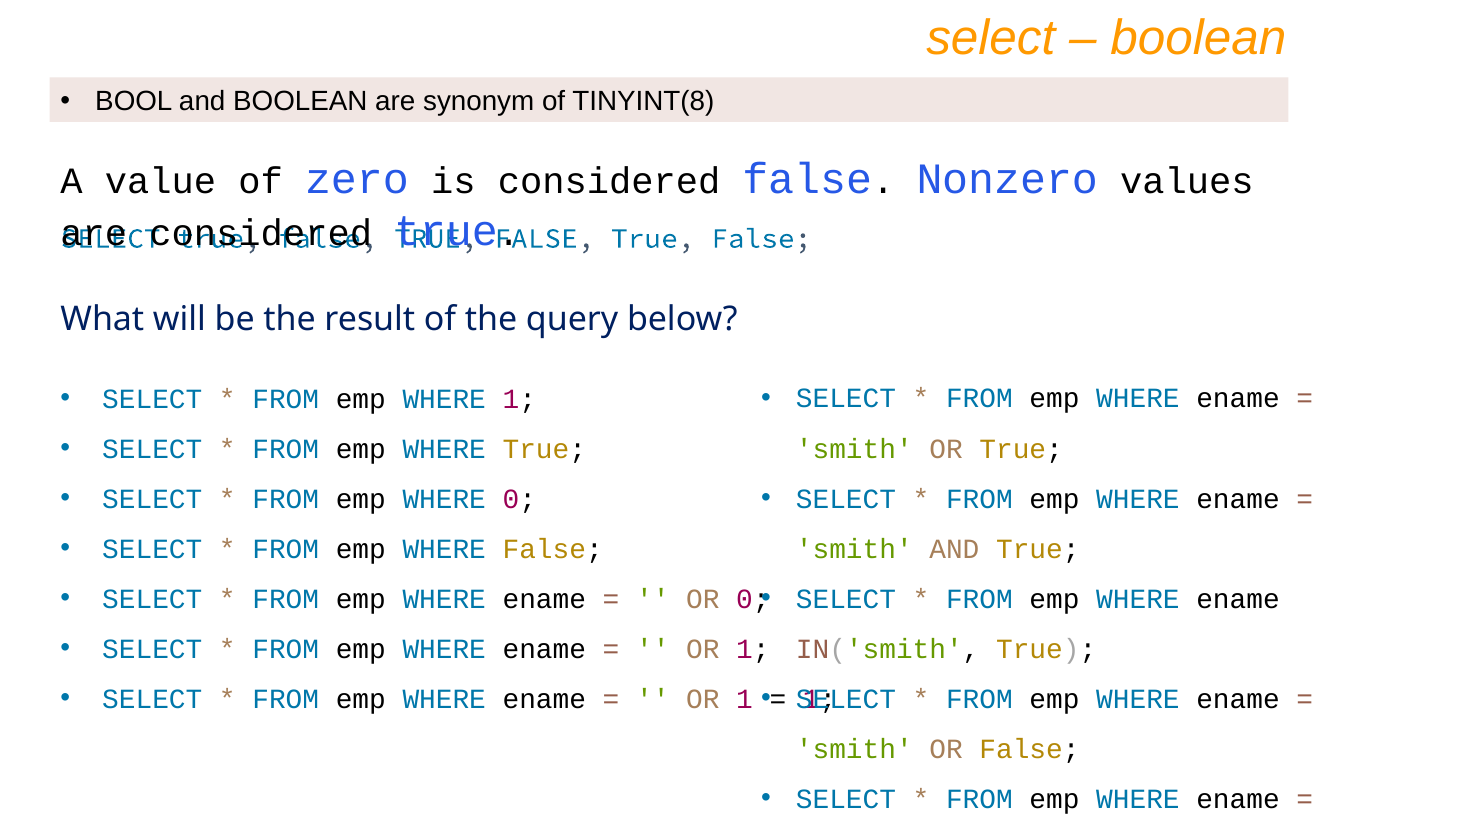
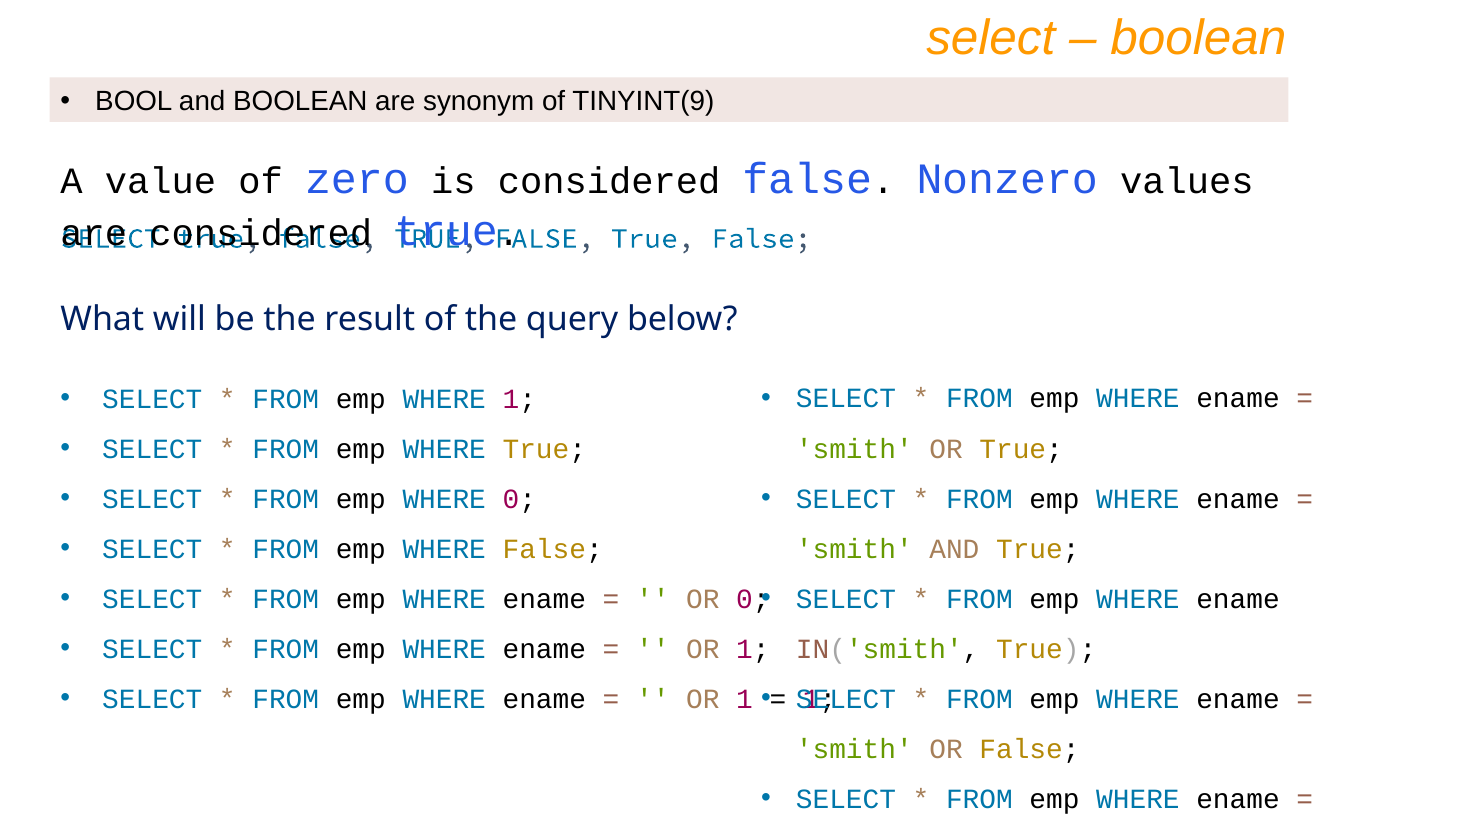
TINYINT(8: TINYINT(8 -> TINYINT(9 (643, 102)
